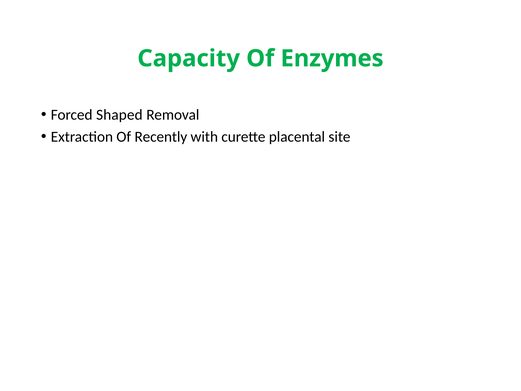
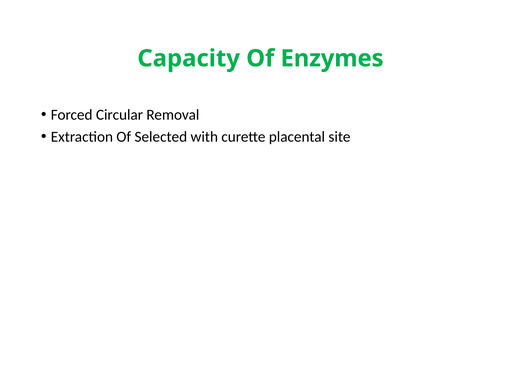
Shaped: Shaped -> Circular (119, 115)
Recently: Recently -> Selected (161, 137)
